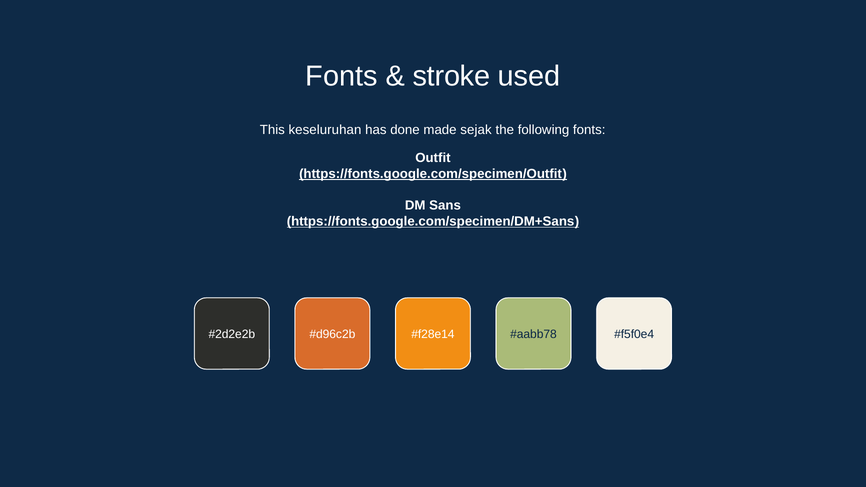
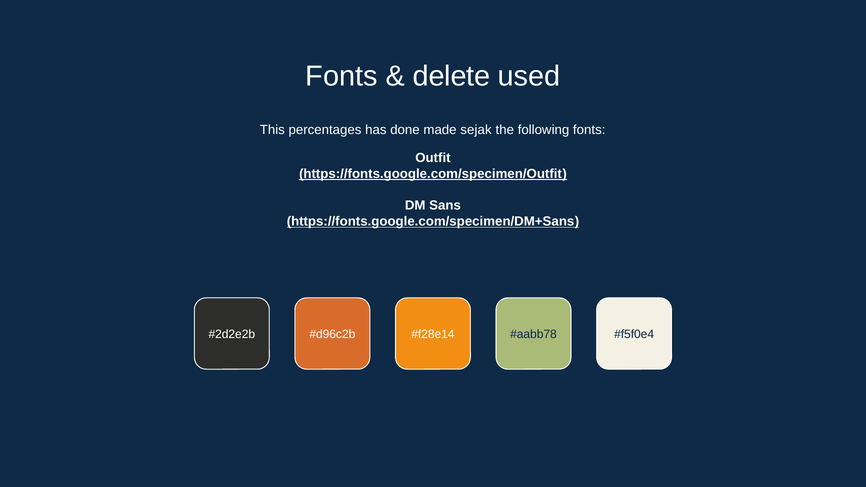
stroke: stroke -> delete (451, 76)
keseluruhan: keseluruhan -> percentages (325, 130)
